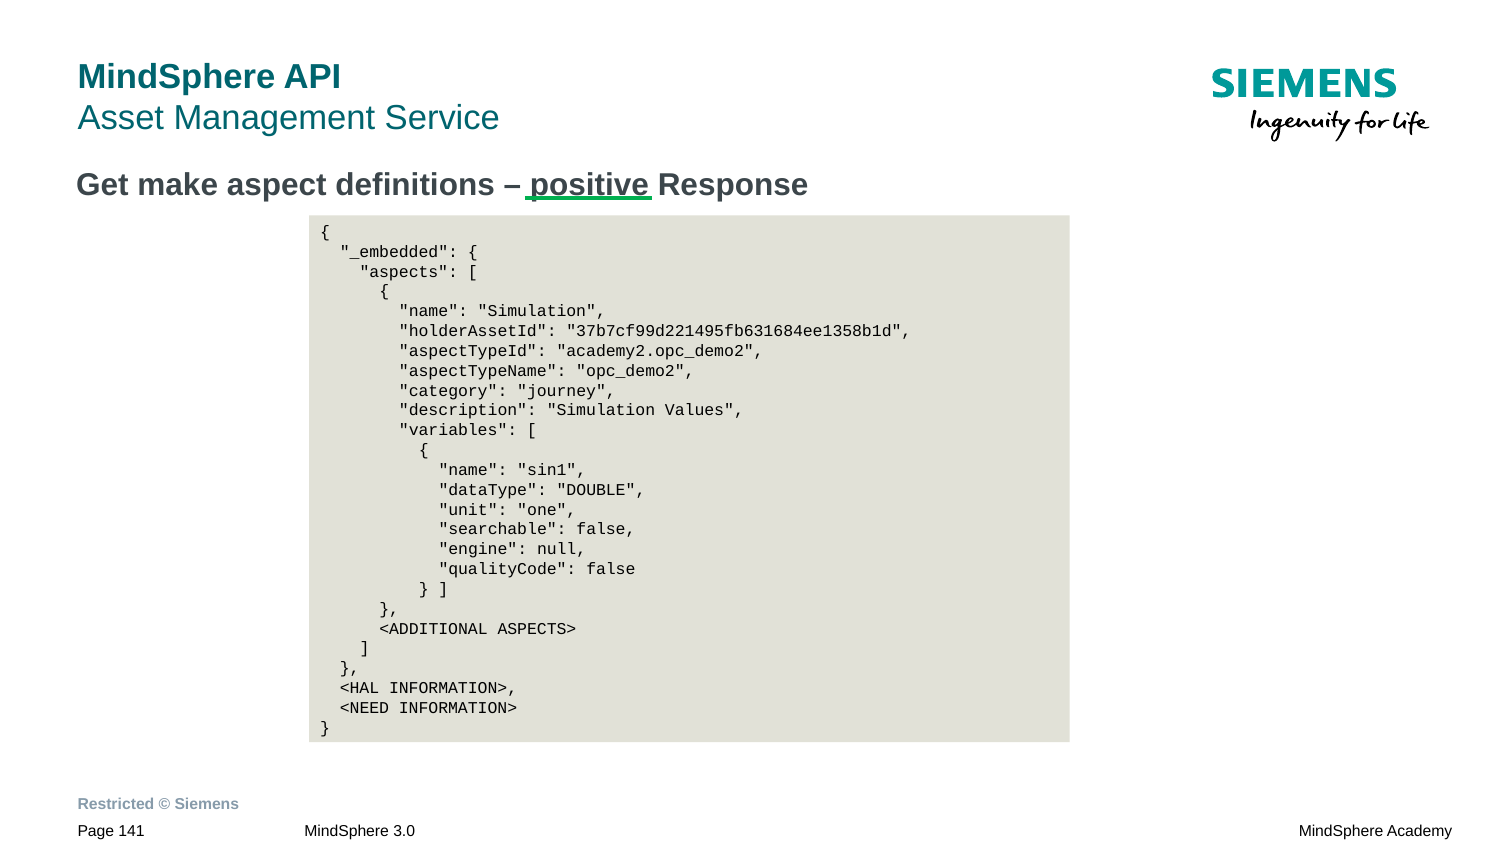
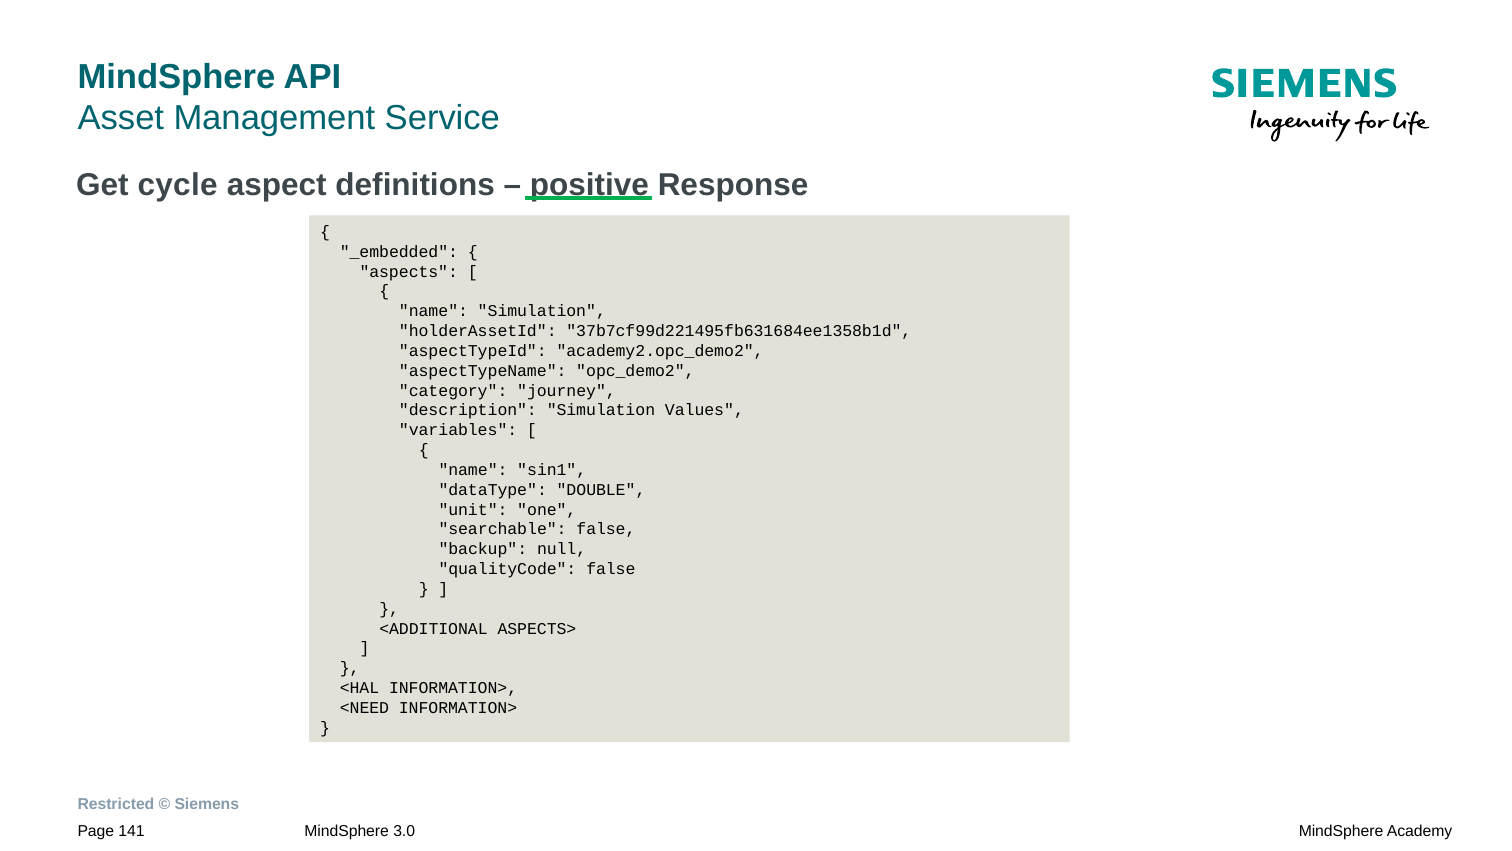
make: make -> cycle (178, 185)
engine: engine -> backup (483, 549)
